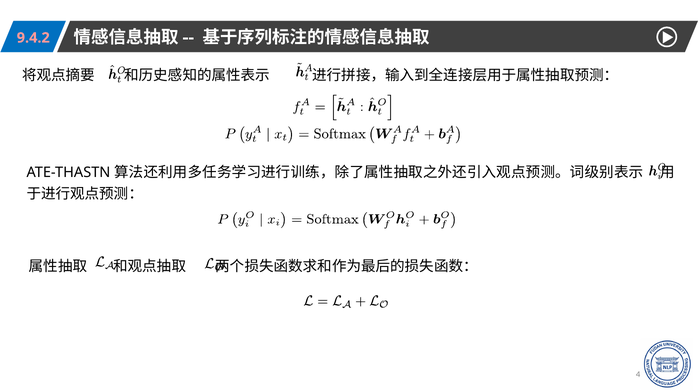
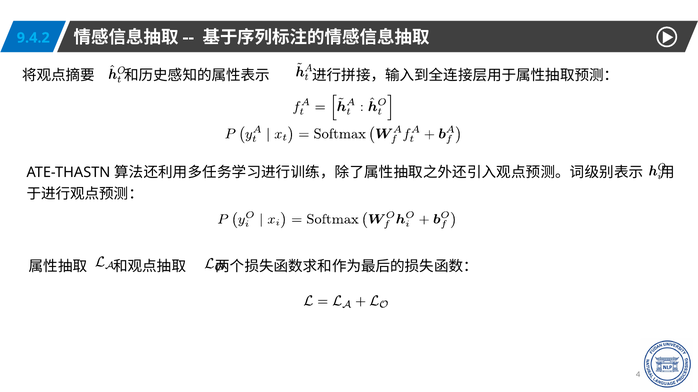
9.4.2 colour: pink -> light blue (33, 38)
